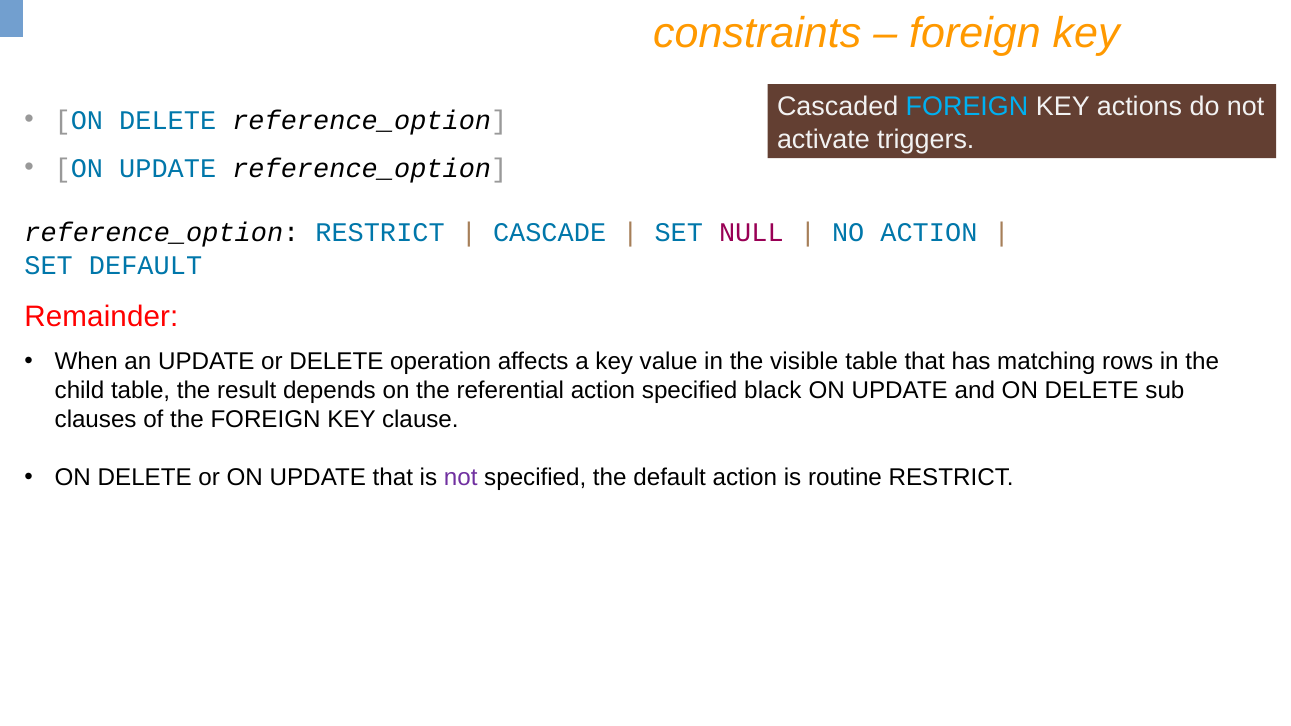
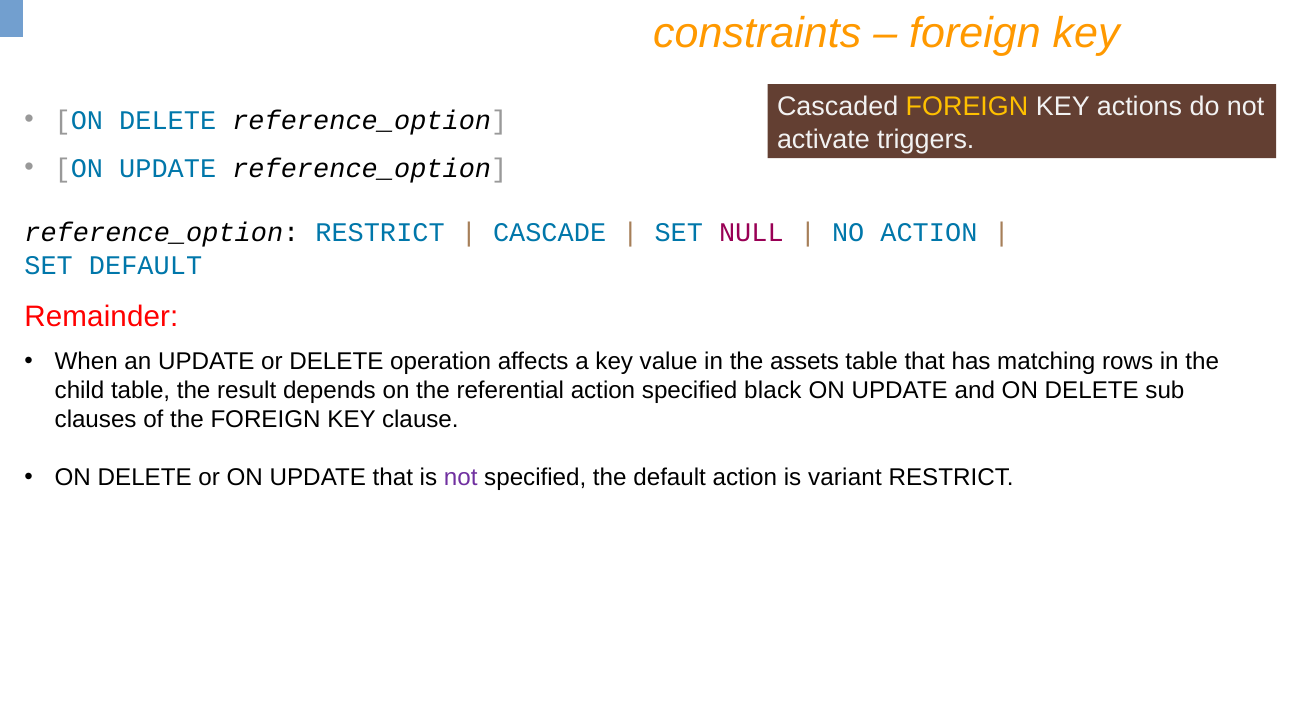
FOREIGN colour: light blue -> yellow (967, 107)
visible: visible -> assets (805, 362)
routine: routine -> variant (845, 478)
